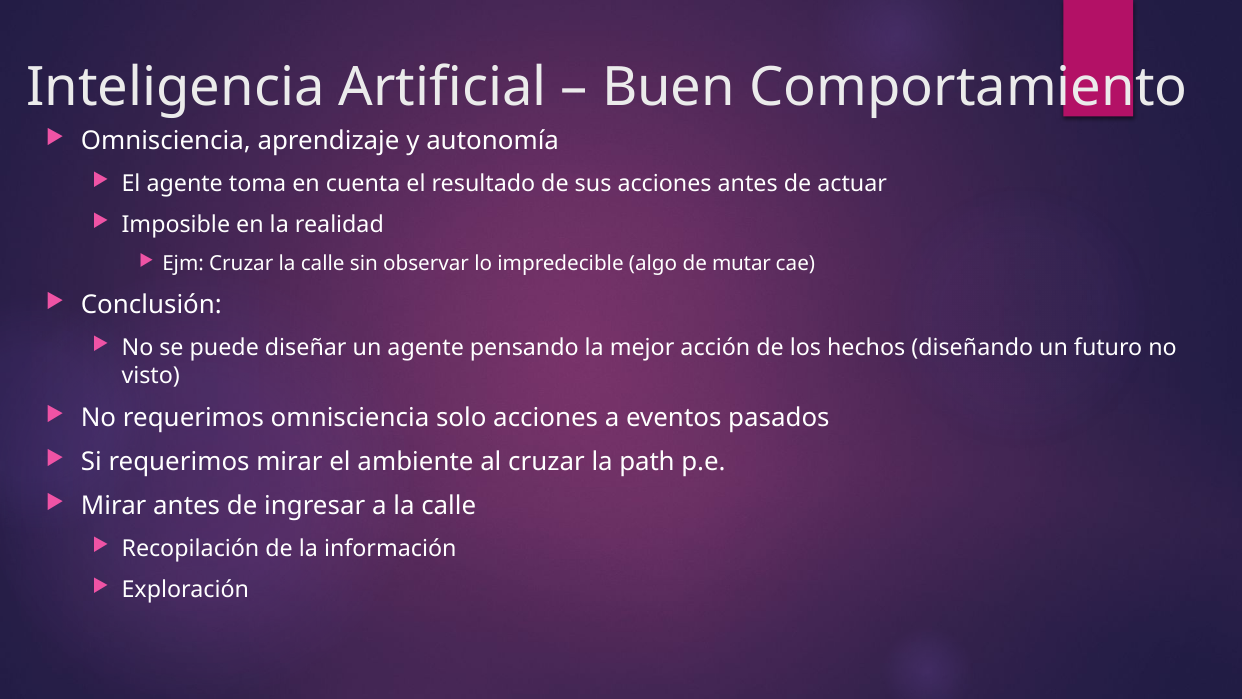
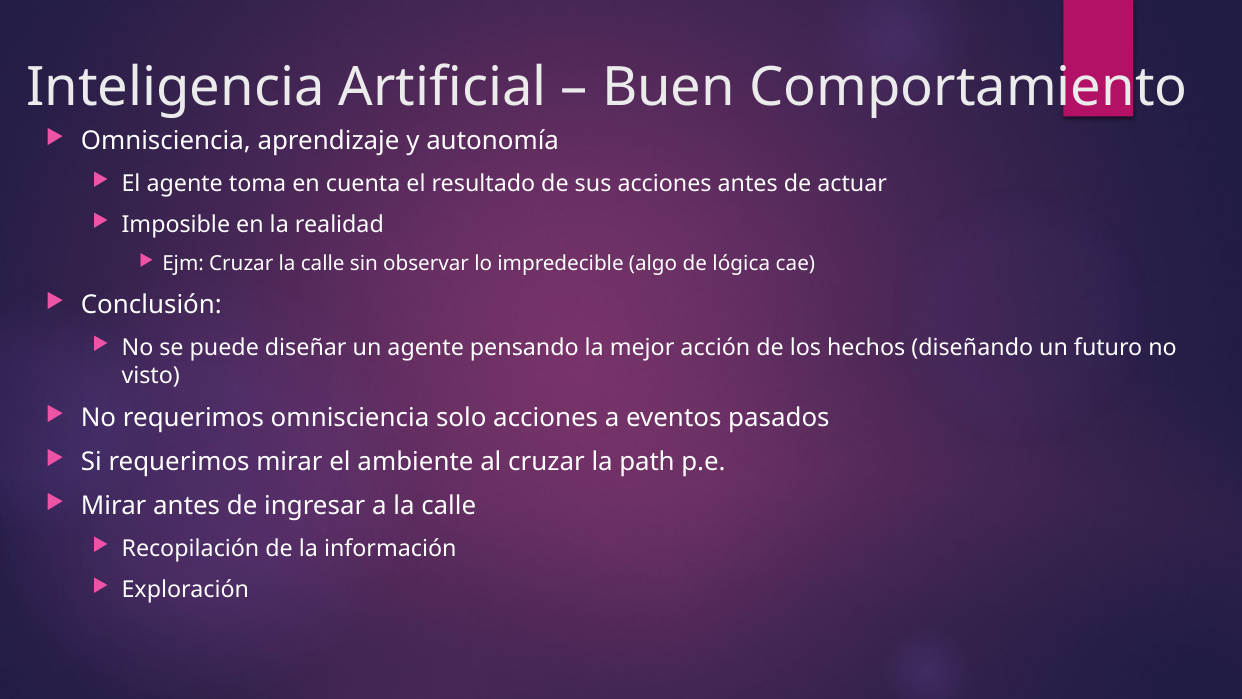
mutar: mutar -> lógica (741, 264)
